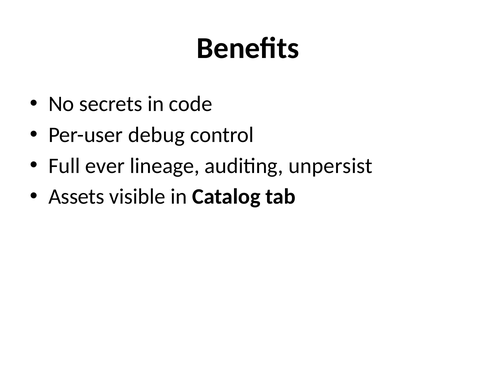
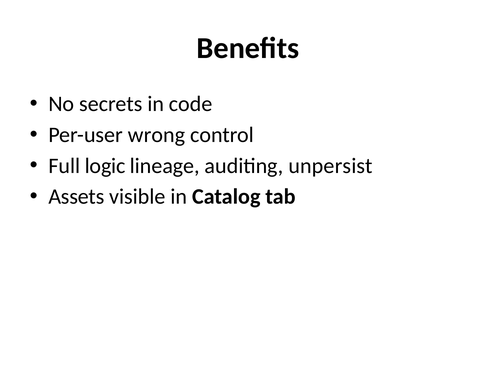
debug: debug -> wrong (157, 135)
ever: ever -> logic (105, 166)
